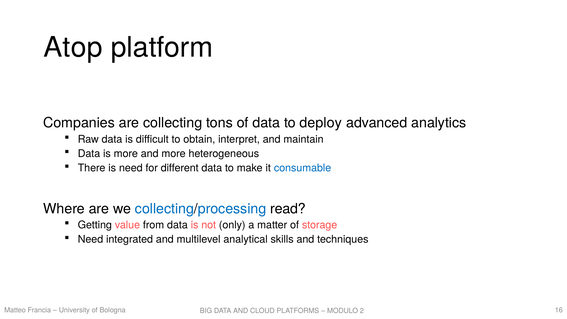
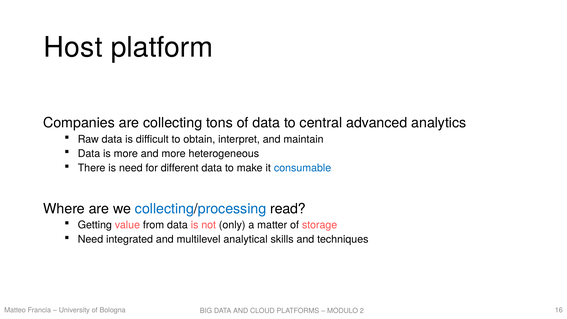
Atop: Atop -> Host (73, 48)
deploy: deploy -> central (321, 123)
